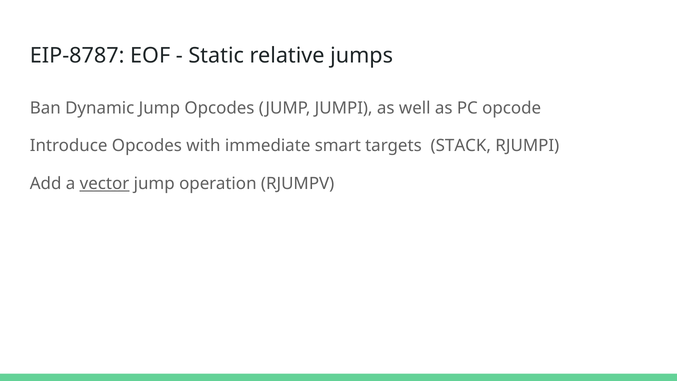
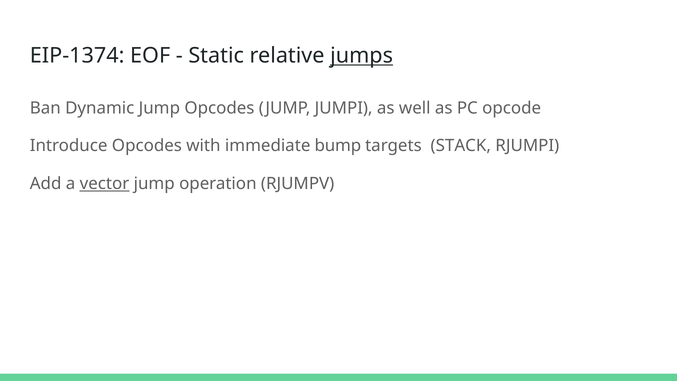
EIP-8787: EIP-8787 -> EIP-1374 (77, 56)
jumps underline: none -> present (362, 56)
smart: smart -> bump (338, 146)
